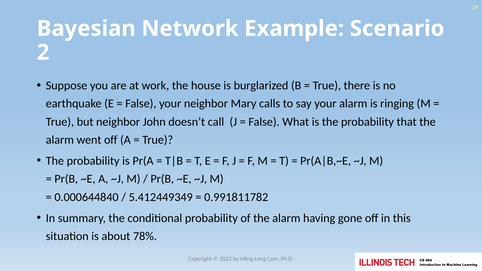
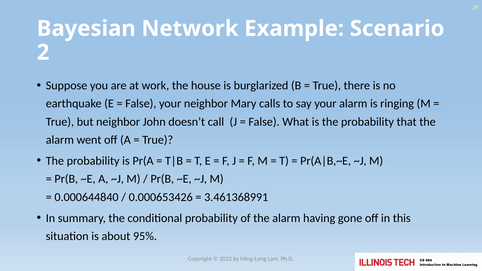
5.412449349: 5.412449349 -> 0.000653426 (161, 197)
0.991811782: 0.991811782 -> 3.461368991 (236, 197)
78%: 78% -> 95% (145, 236)
